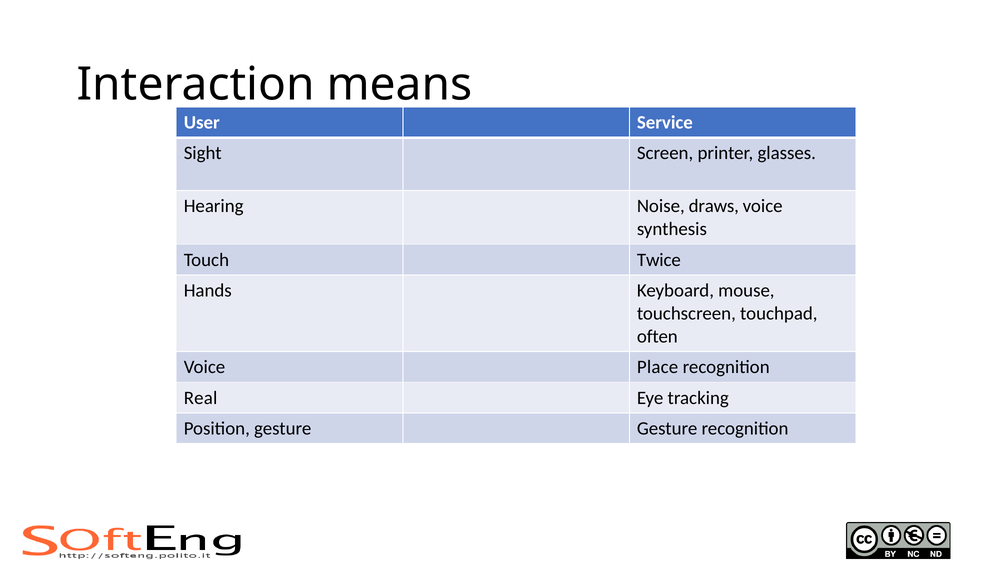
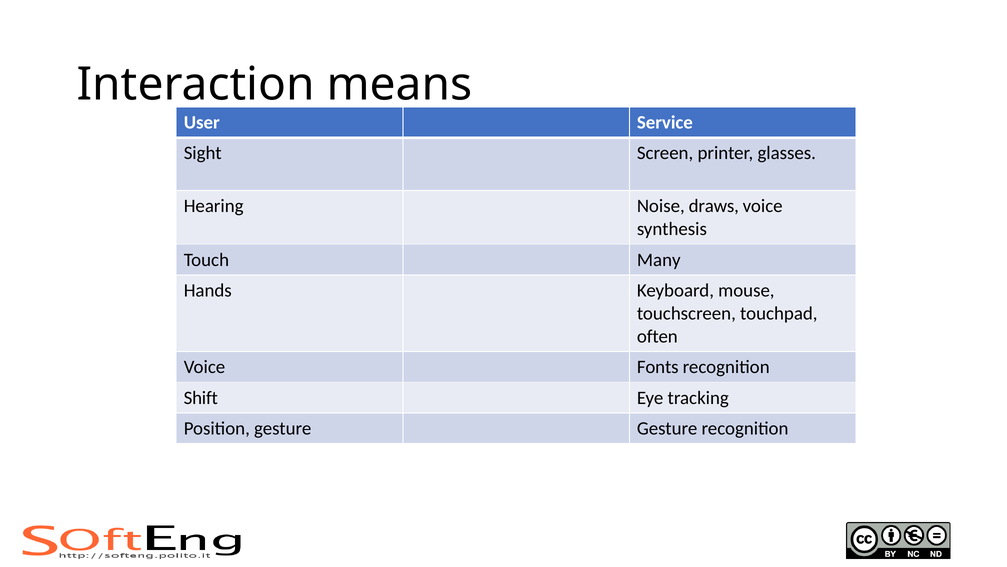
Twice: Twice -> Many (659, 260)
Place: Place -> Fonts (658, 367)
Real: Real -> Shift (201, 397)
